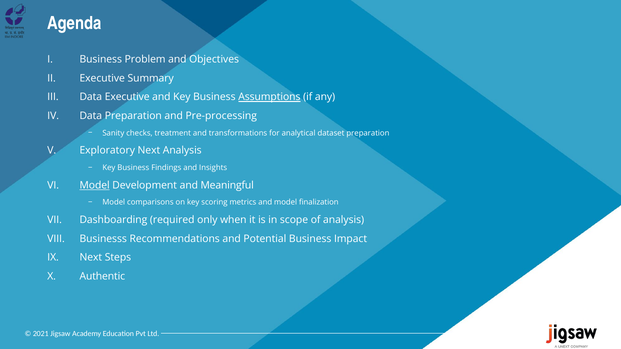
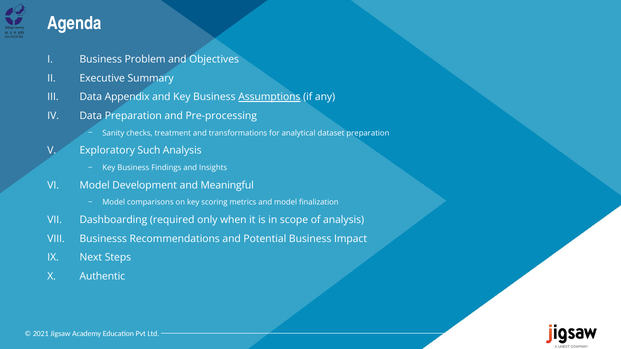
Data Executive: Executive -> Appendix (127, 97)
Exploratory Next: Next -> Such (149, 151)
Model underline: present -> none (95, 185)
